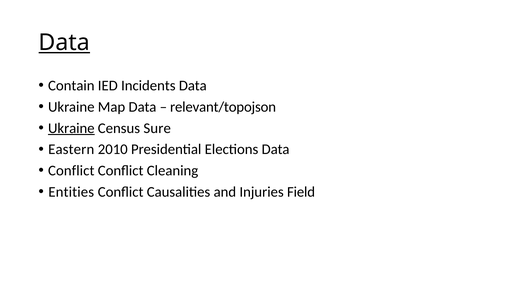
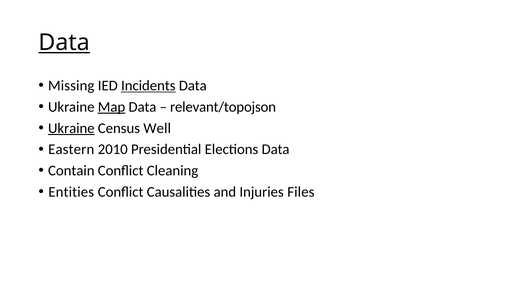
Contain: Contain -> Missing (71, 86)
Incidents underline: none -> present (148, 86)
Map underline: none -> present (112, 107)
Sure: Sure -> Well (157, 128)
Conflict: Conflict -> Contain (71, 170)
Field: Field -> Files (301, 192)
